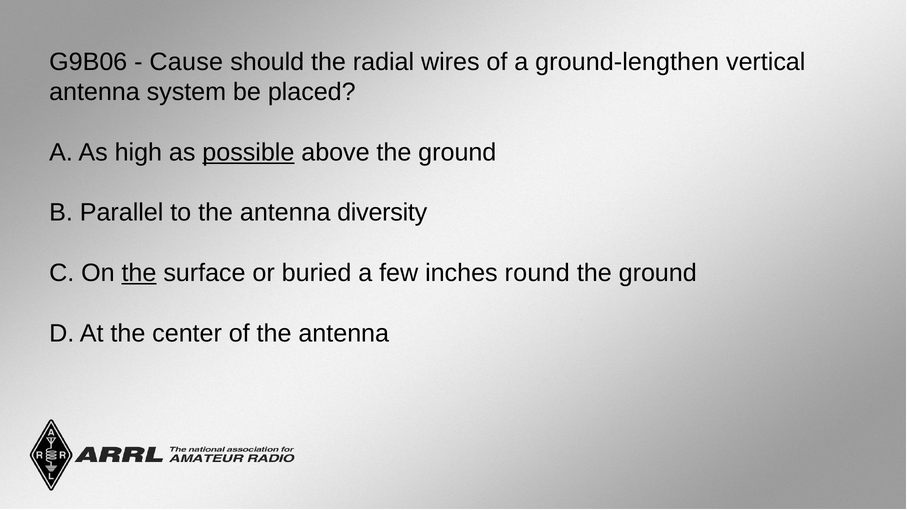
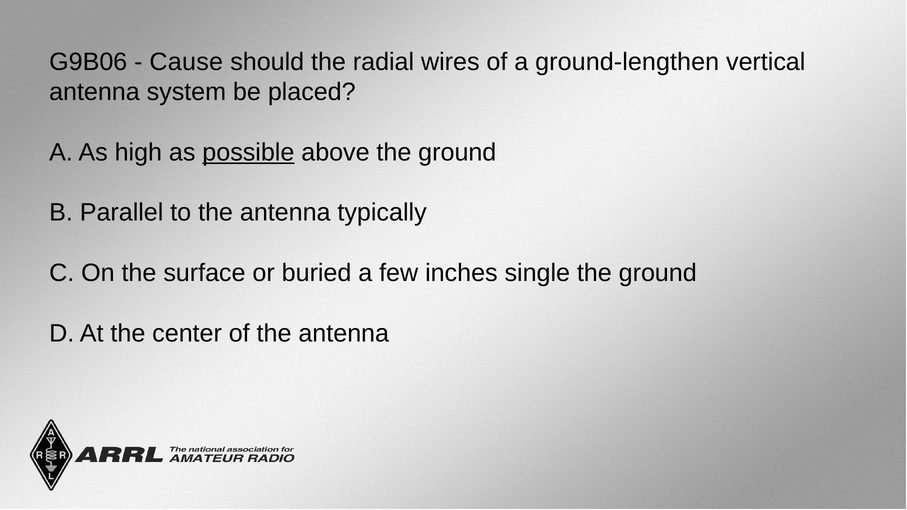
diversity: diversity -> typically (382, 213)
the underline: present -> none (139, 273)
round: round -> single (537, 273)
